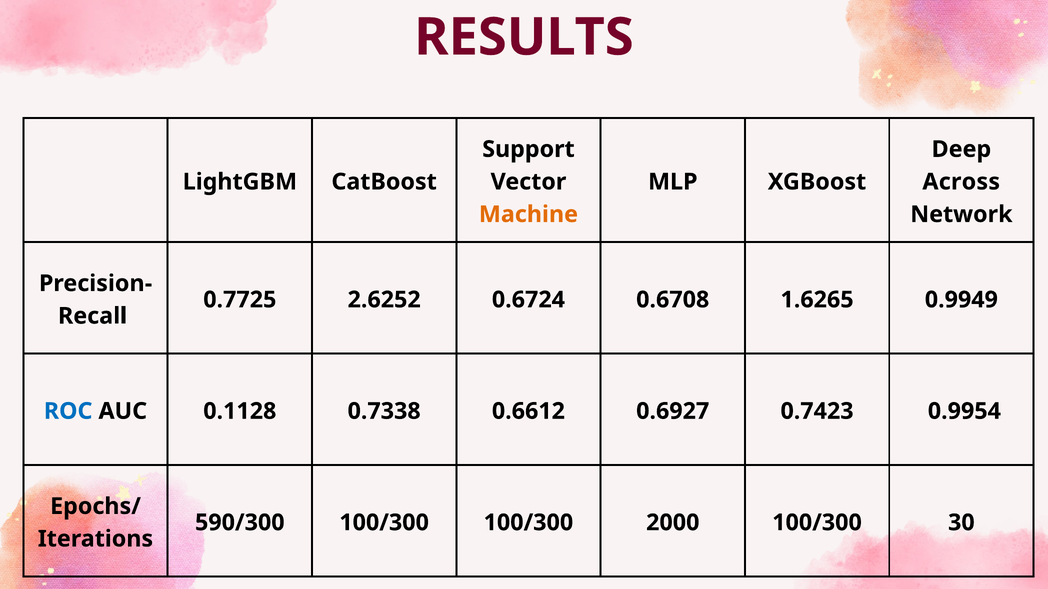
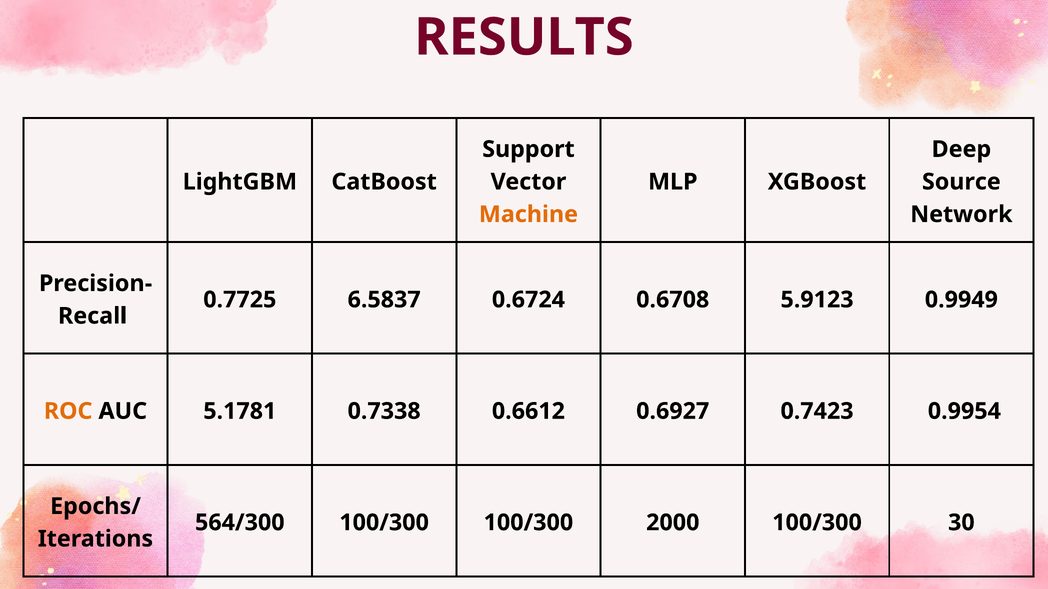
Across: Across -> Source (961, 182)
2.6252: 2.6252 -> 6.5837 (384, 300)
1.6265: 1.6265 -> 5.9123 (817, 300)
ROC colour: blue -> orange (68, 411)
0.1128: 0.1128 -> 5.1781 (240, 411)
590/300: 590/300 -> 564/300 (240, 523)
